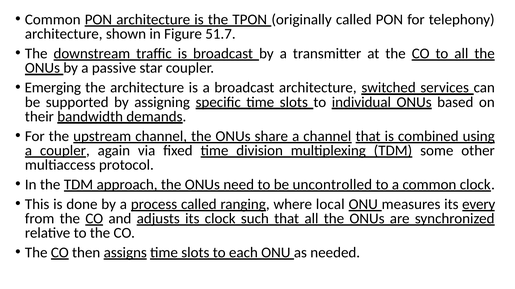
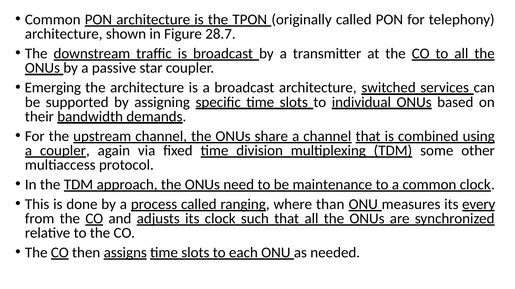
51.7: 51.7 -> 28.7 (220, 34)
uncontrolled: uncontrolled -> maintenance (332, 185)
local: local -> than (330, 205)
